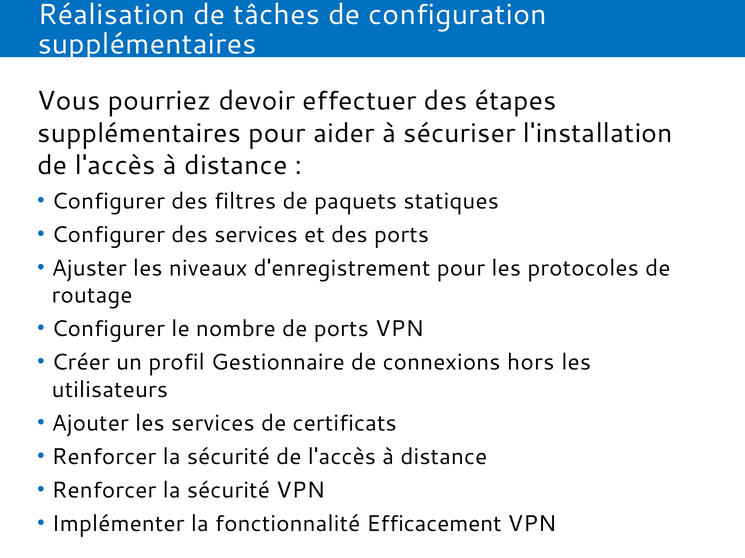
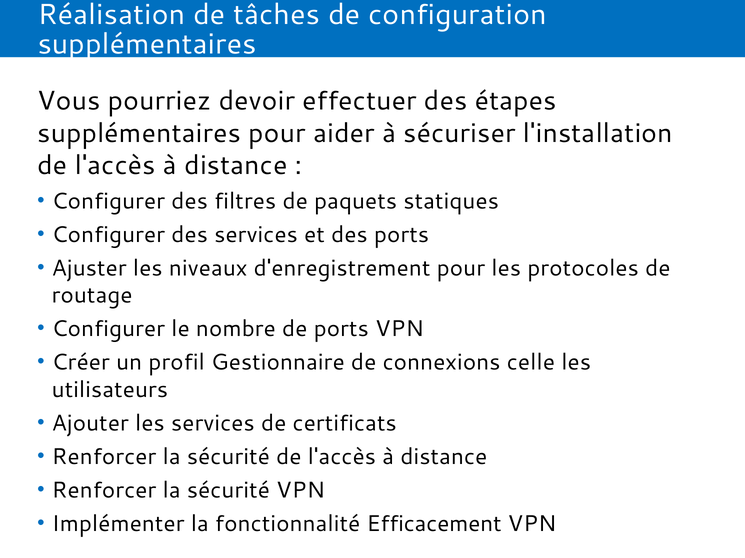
hors: hors -> celle (531, 363)
